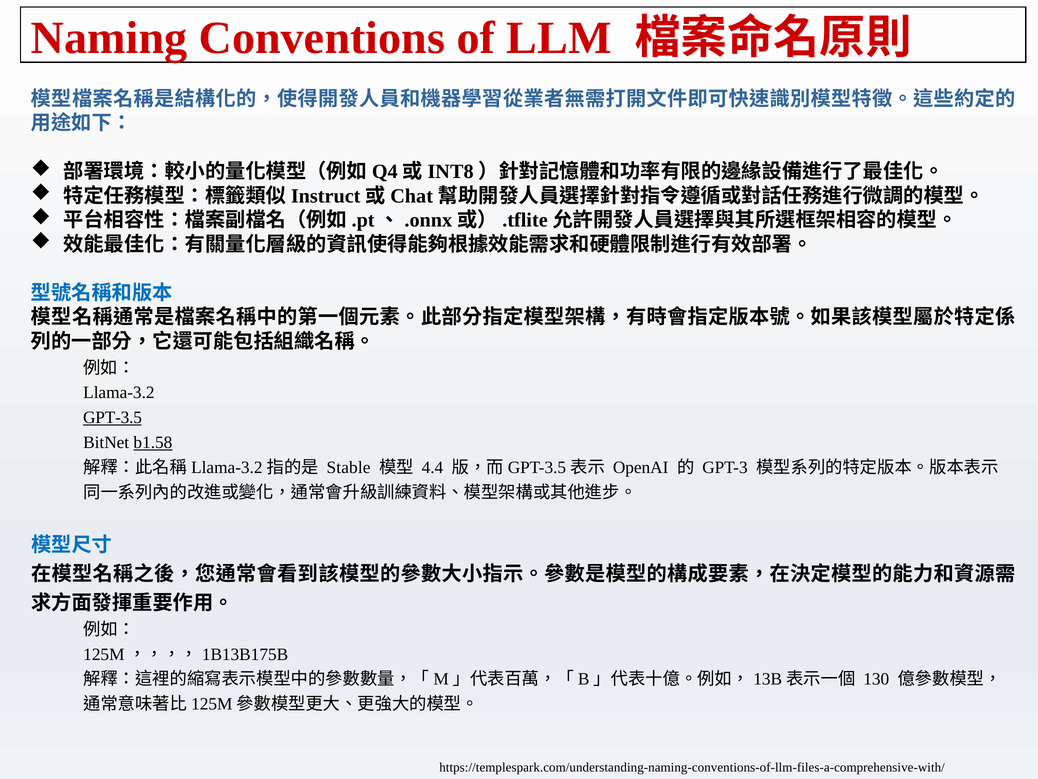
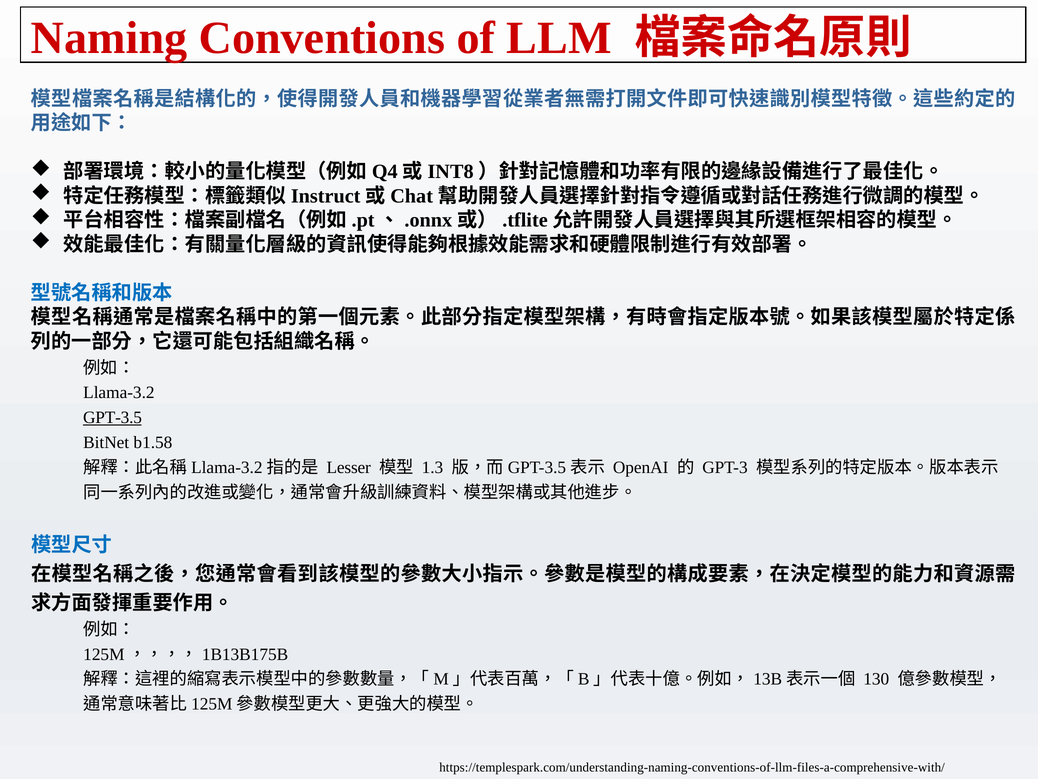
b1.58 underline: present -> none (153, 442)
Stable: Stable -> Lesser (349, 467)
4.4: 4.4 -> 1.3 (432, 467)
